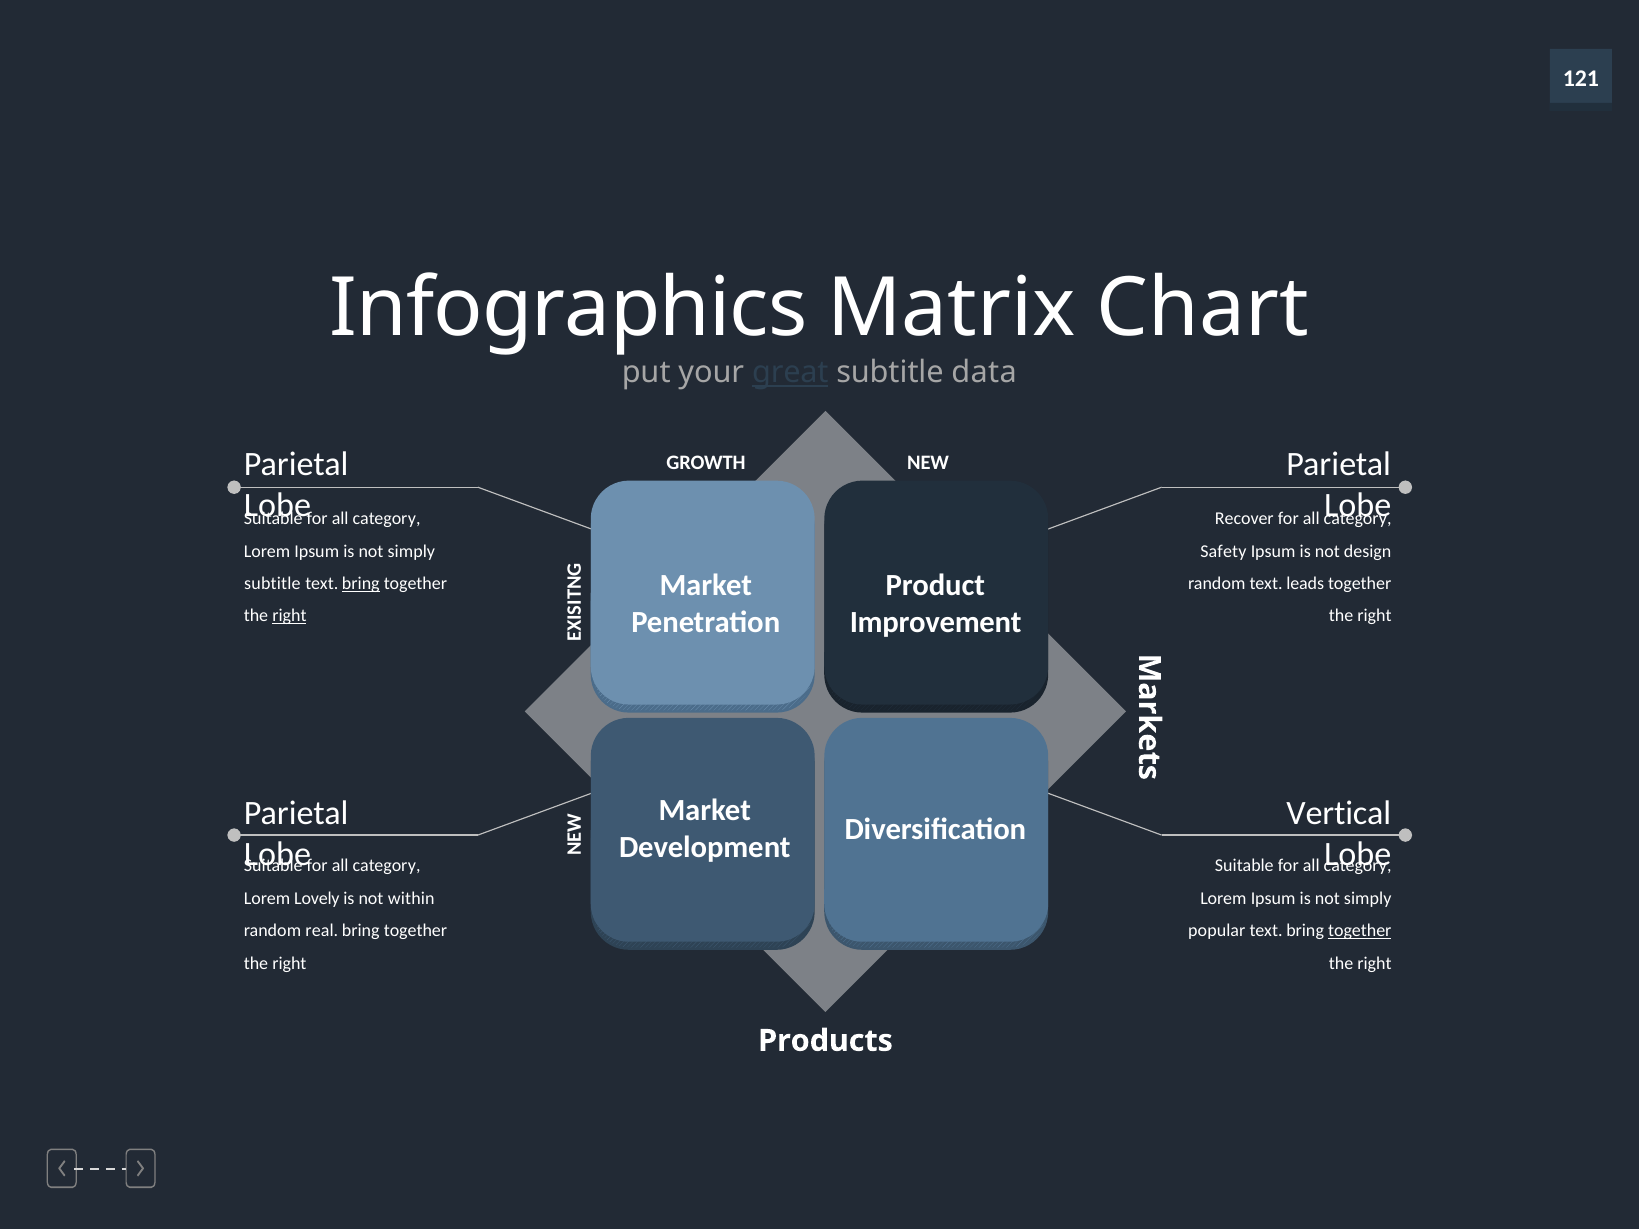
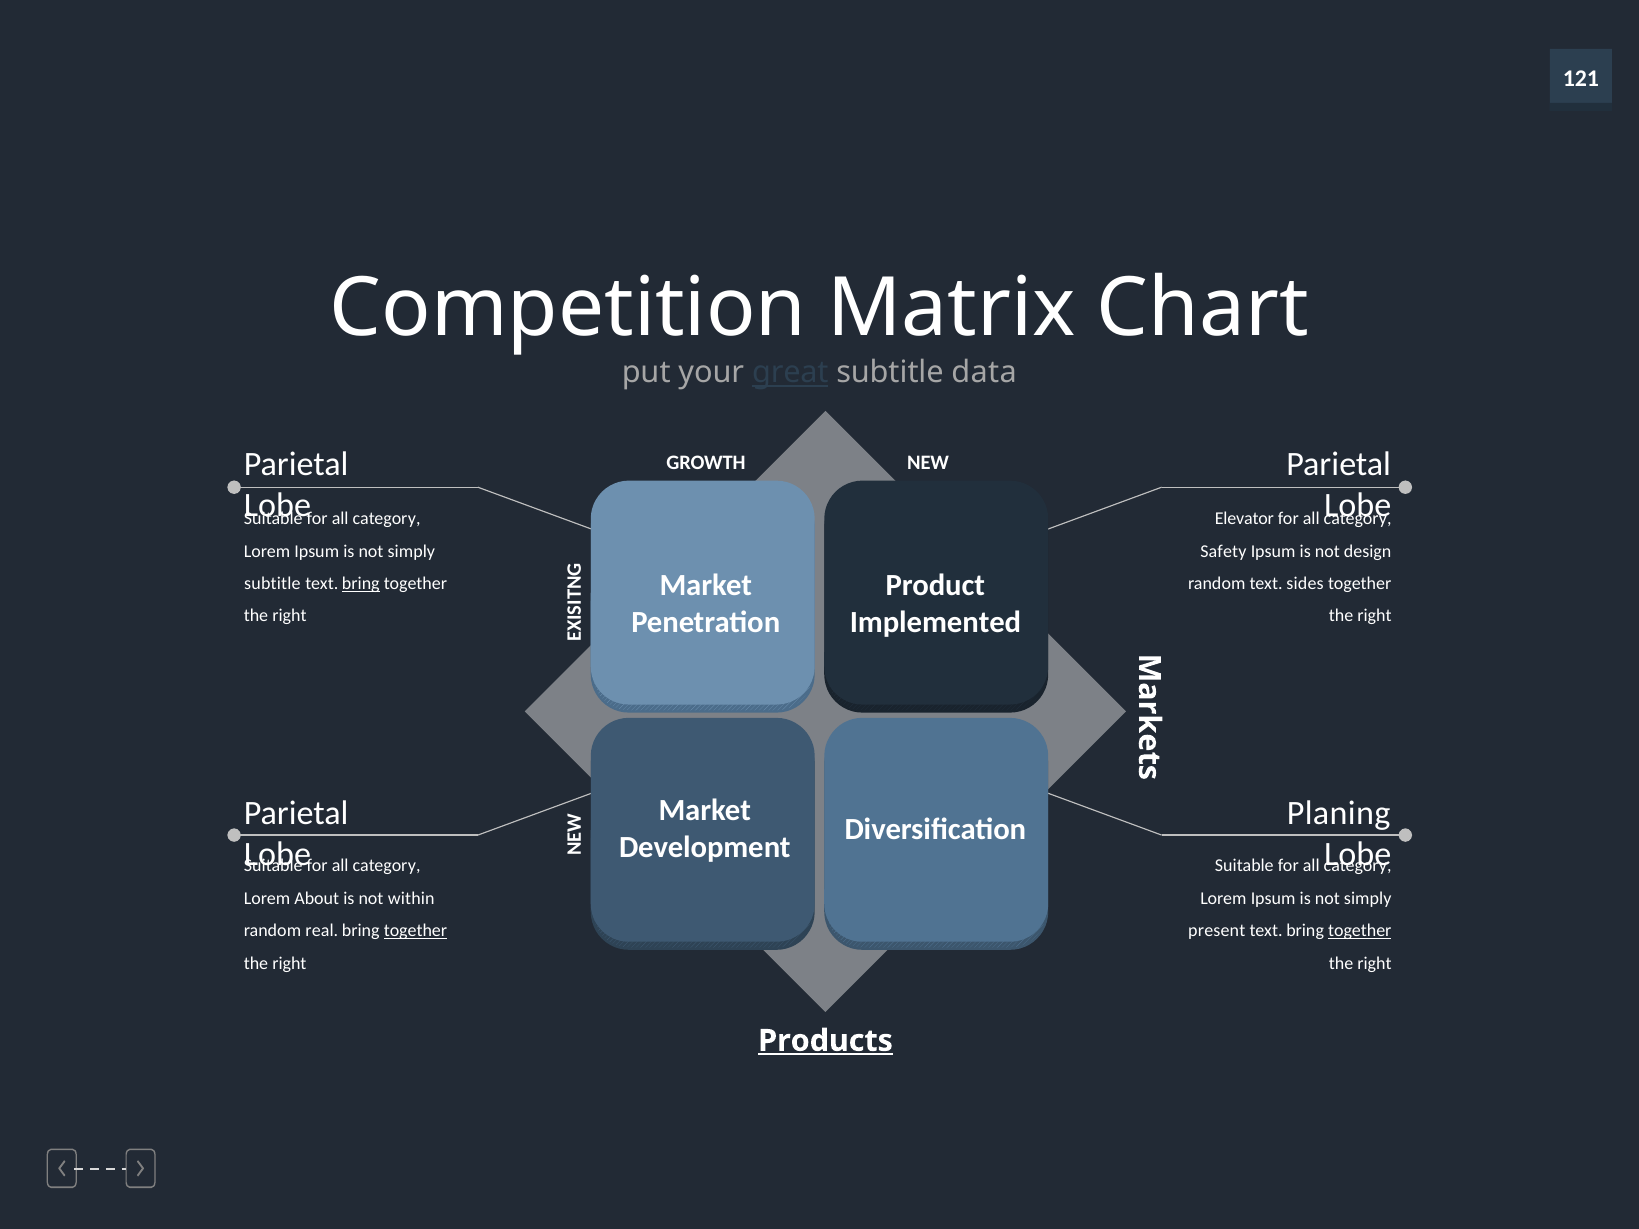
Infographics: Infographics -> Competition (568, 308)
Recover: Recover -> Elevator (1244, 519)
leads: leads -> sides (1305, 584)
right underline: present -> none (289, 616)
Improvement: Improvement -> Implemented (935, 622)
Vertical: Vertical -> Planing (1339, 813)
Lovely: Lovely -> About (317, 899)
together underline: none -> present (415, 931)
popular: popular -> present (1217, 931)
Products underline: none -> present (826, 1041)
